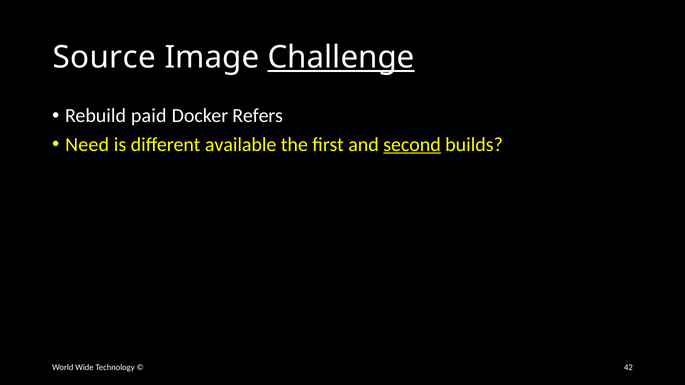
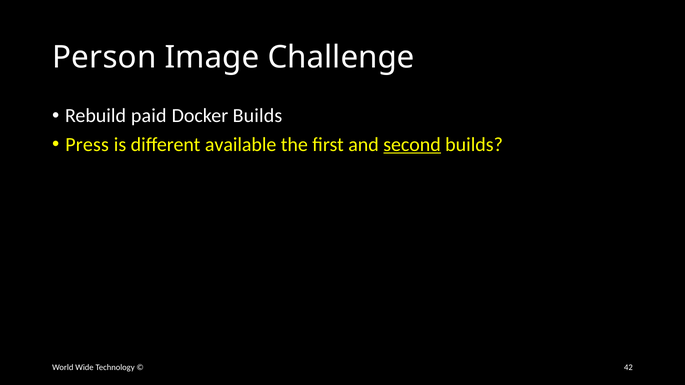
Source: Source -> Person (104, 58)
Challenge underline: present -> none (341, 58)
Docker Refers: Refers -> Builds (257, 116)
Need: Need -> Press (87, 145)
